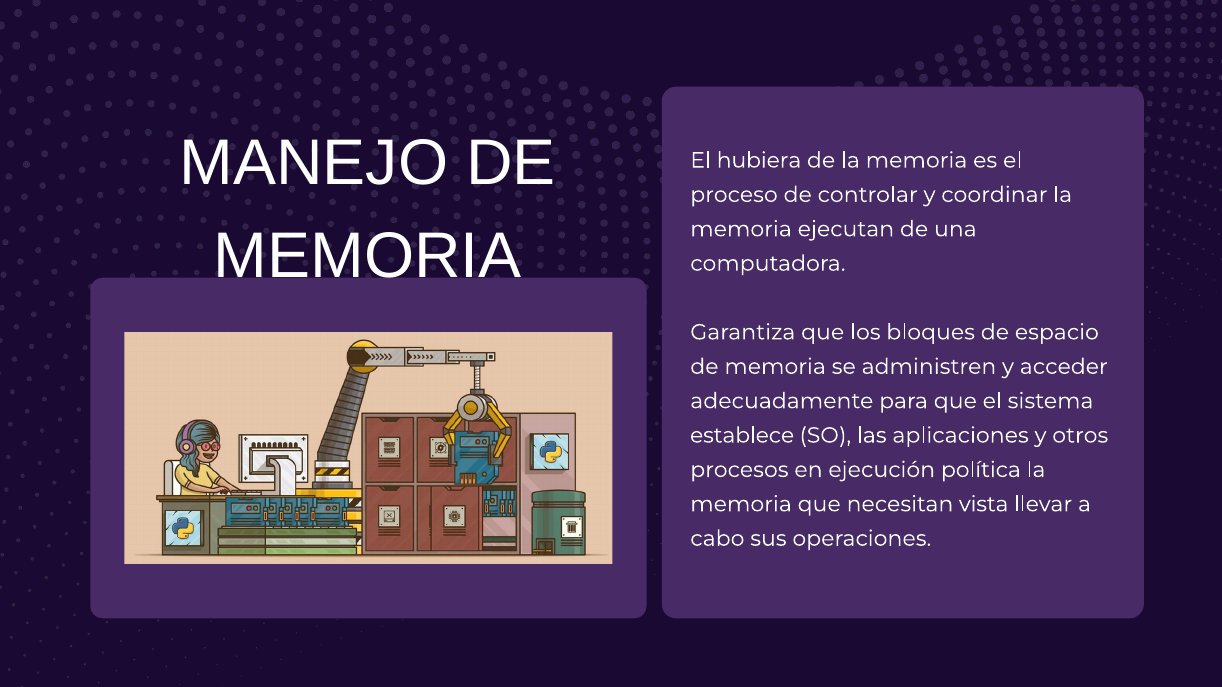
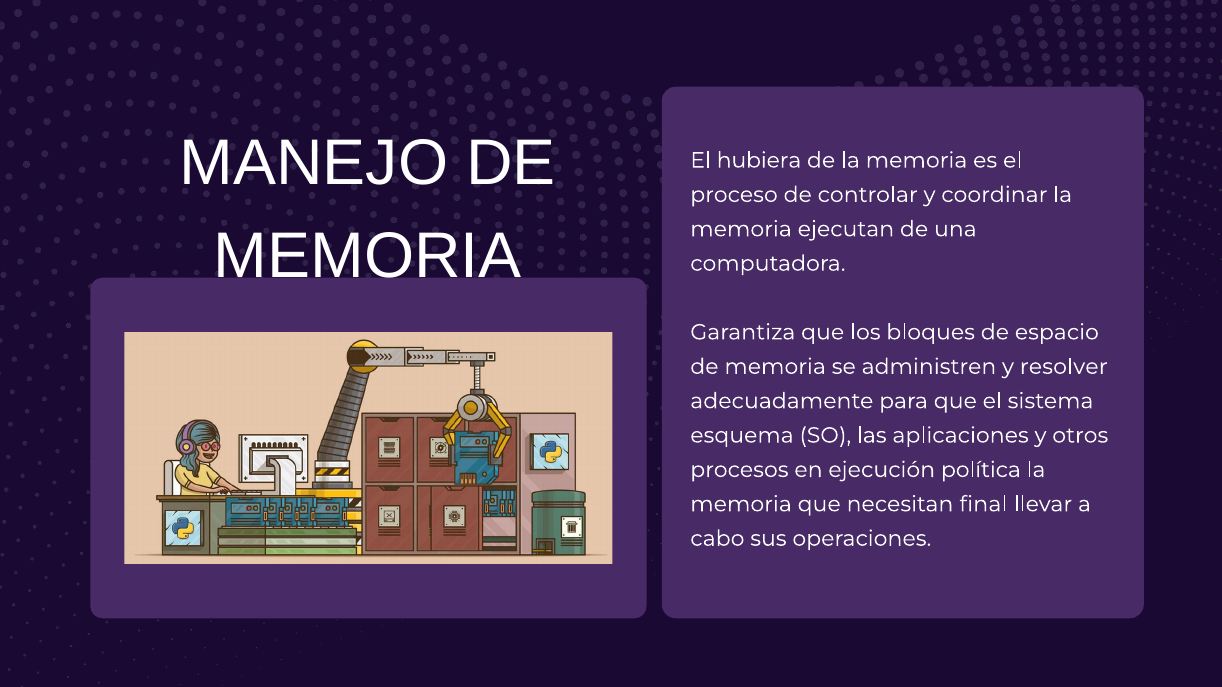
acceder: acceder -> resolver (1064, 367)
establece: establece -> esquema (742, 436)
vista: vista -> final (983, 504)
